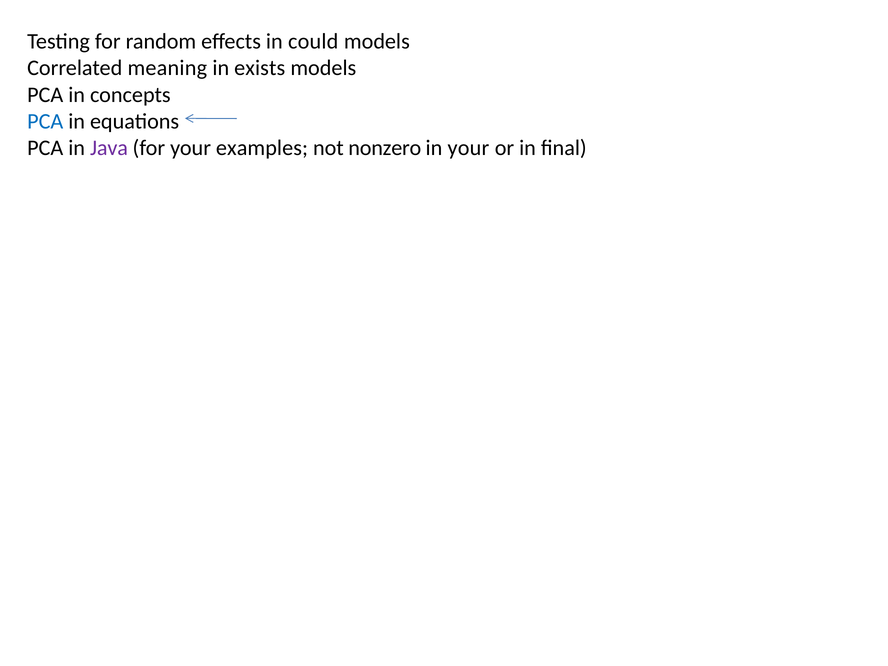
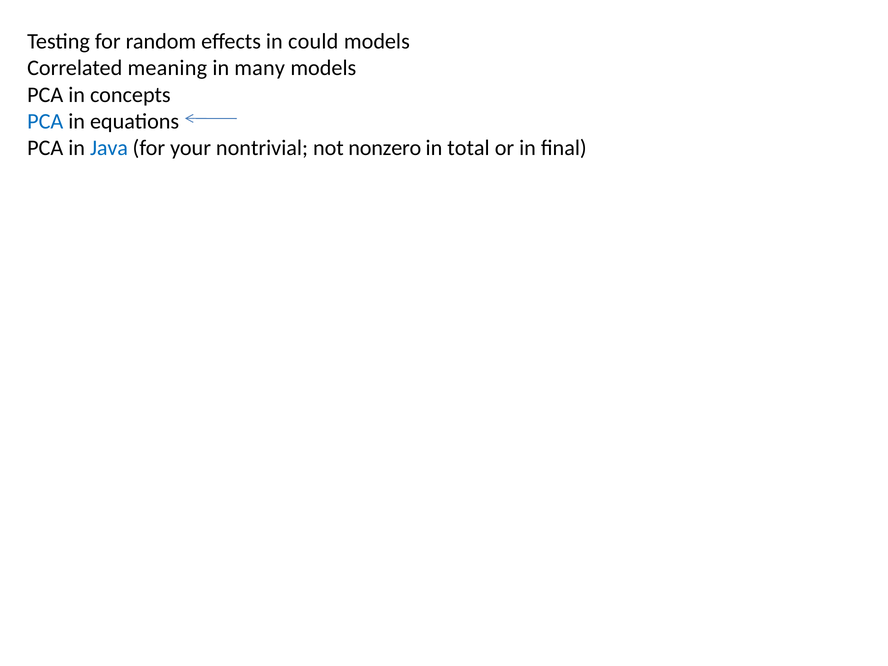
exists: exists -> many (260, 68)
Java colour: purple -> blue (109, 148)
examples: examples -> nontrivial (262, 148)
in your: your -> total (469, 148)
